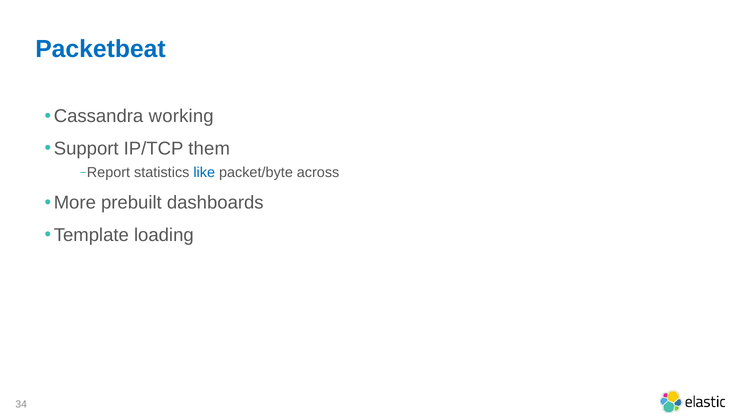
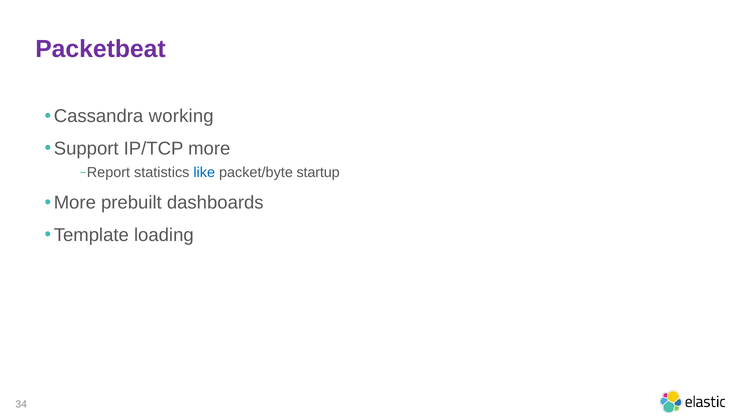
Packetbeat colour: blue -> purple (100, 49)
IP/TCP them: them -> more (209, 148)
across: across -> startup (318, 172)
